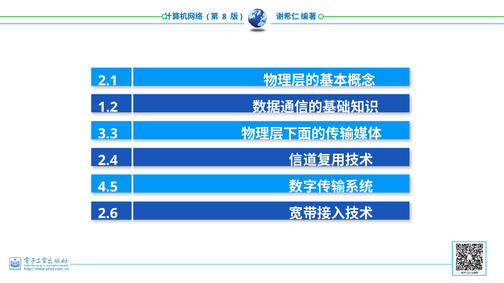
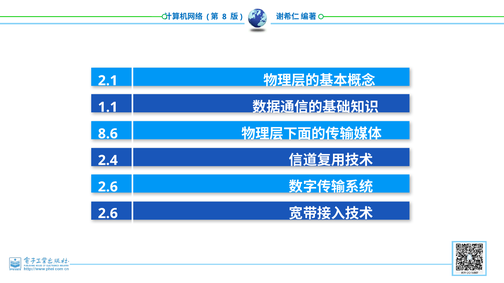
1.2: 1.2 -> 1.1 (108, 107)
3.3: 3.3 -> 8.6 (108, 134)
4.5: 4.5 -> 2.6 (108, 187)
